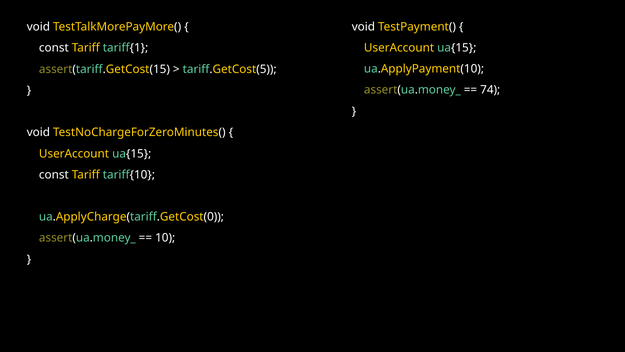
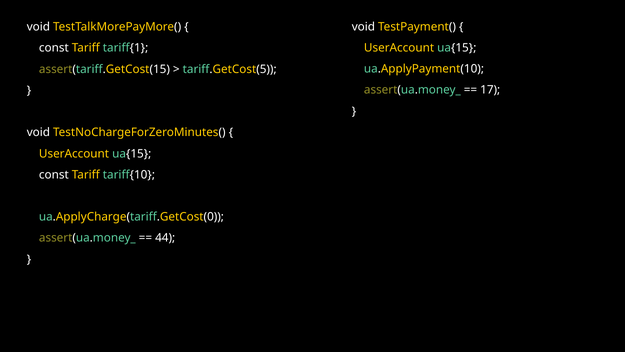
74: 74 -> 17 (490, 90)
10: 10 -> 44 (165, 238)
